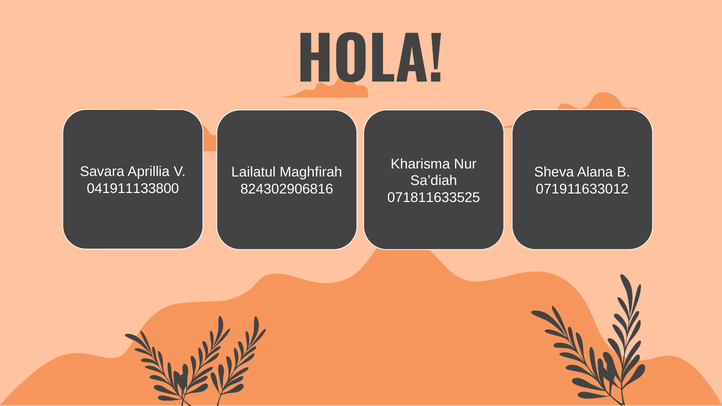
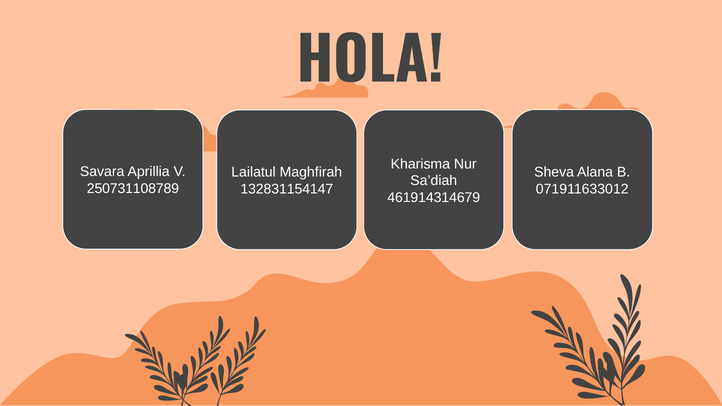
041911133800: 041911133800 -> 250731108789 (133, 189)
824302906816: 824302906816 -> 132831154147 (287, 189)
071811633525: 071811633525 -> 461914314679 (434, 198)
